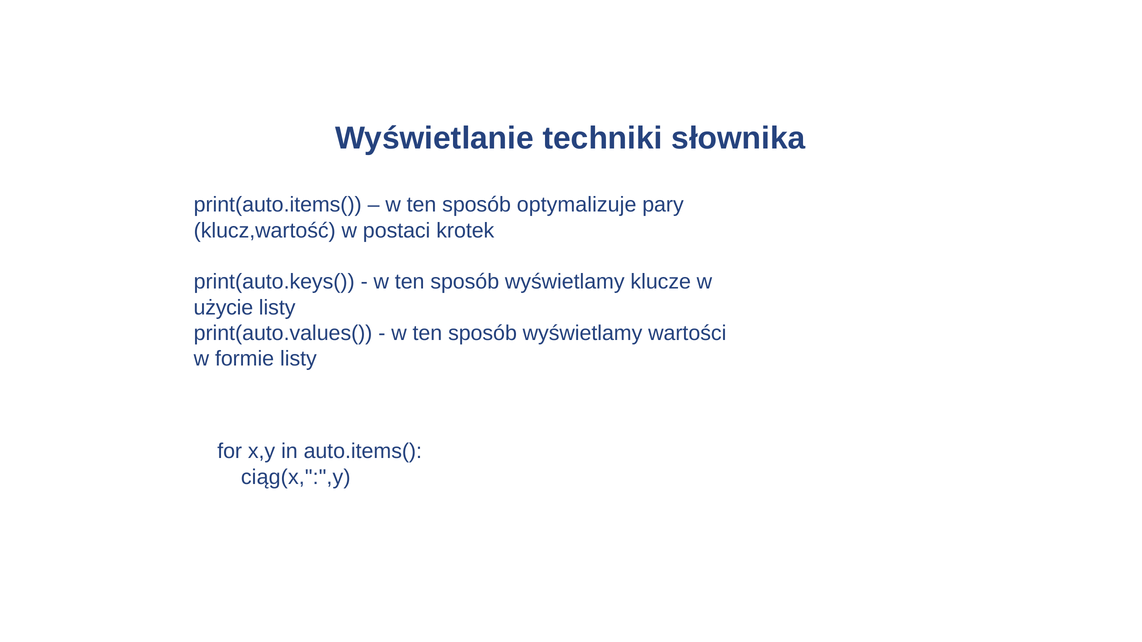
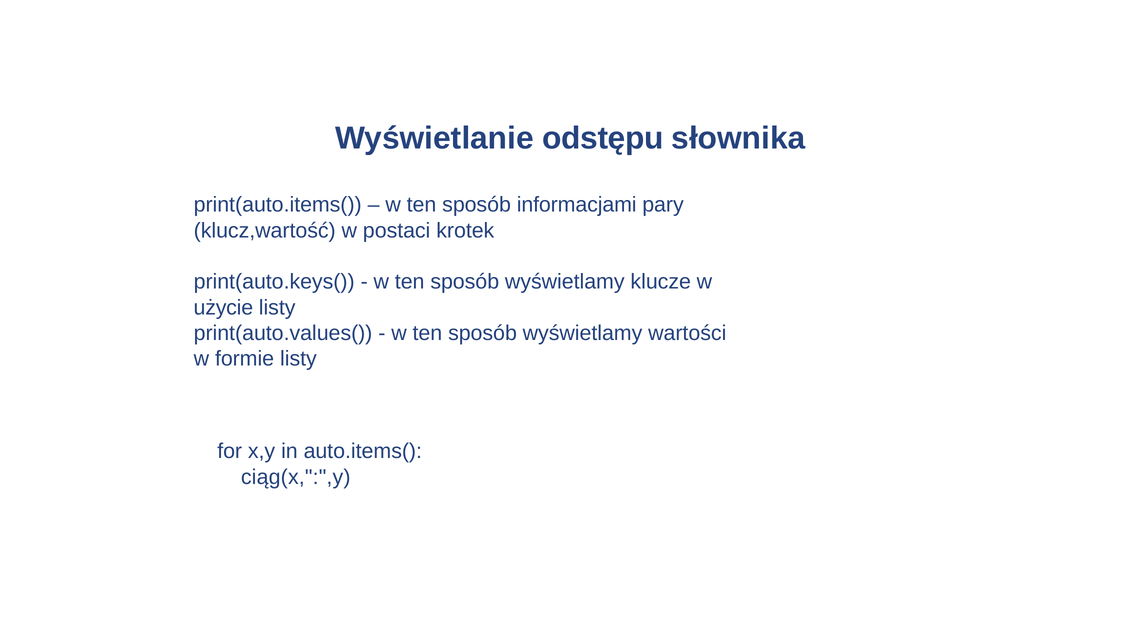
techniki: techniki -> odstępu (603, 138)
optymalizuje: optymalizuje -> informacjami (577, 205)
